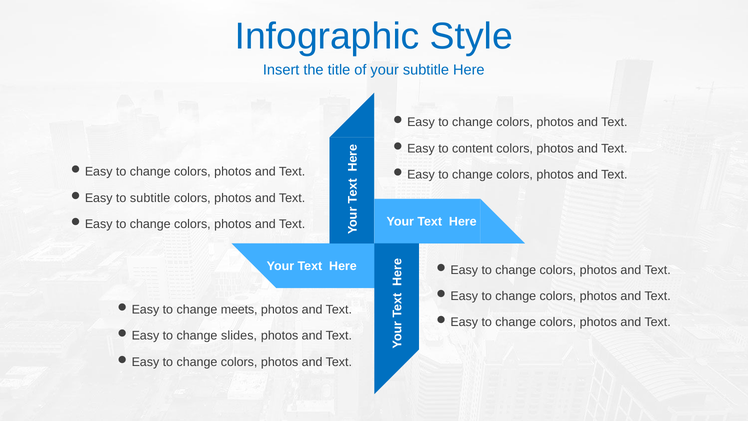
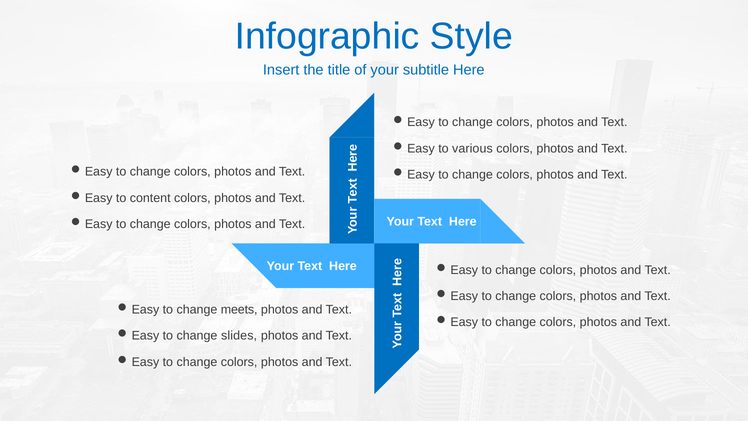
content: content -> various (472, 148)
to subtitle: subtitle -> content (150, 198)
